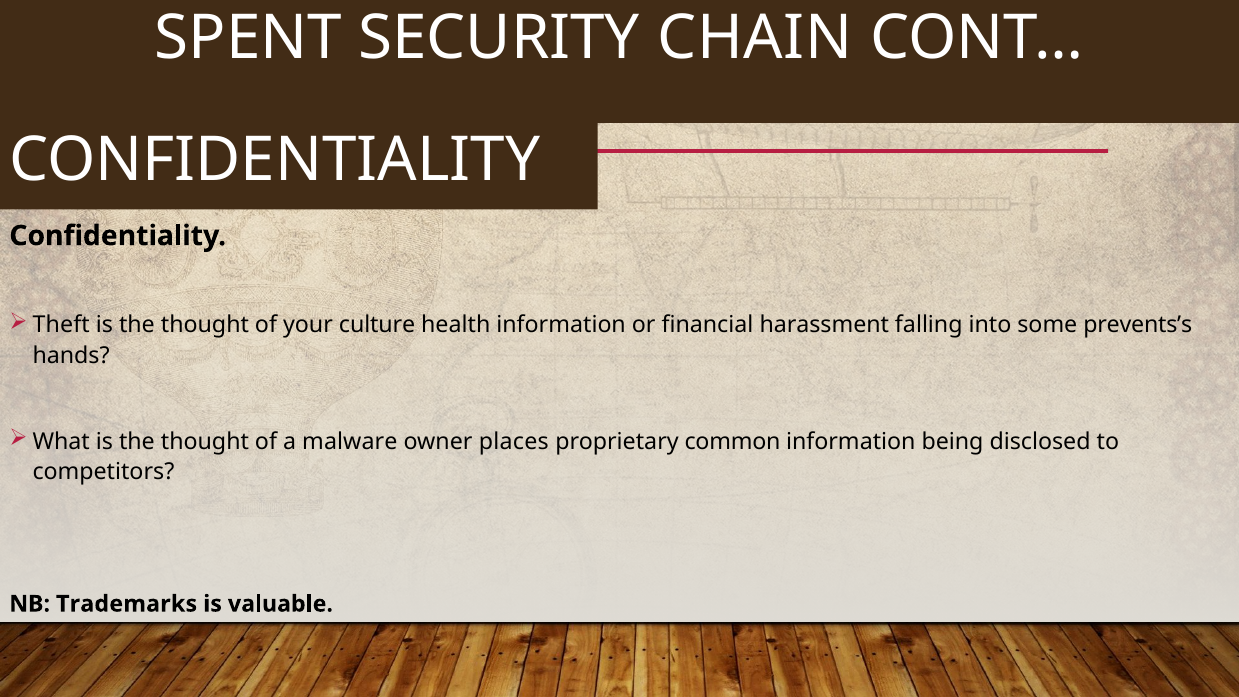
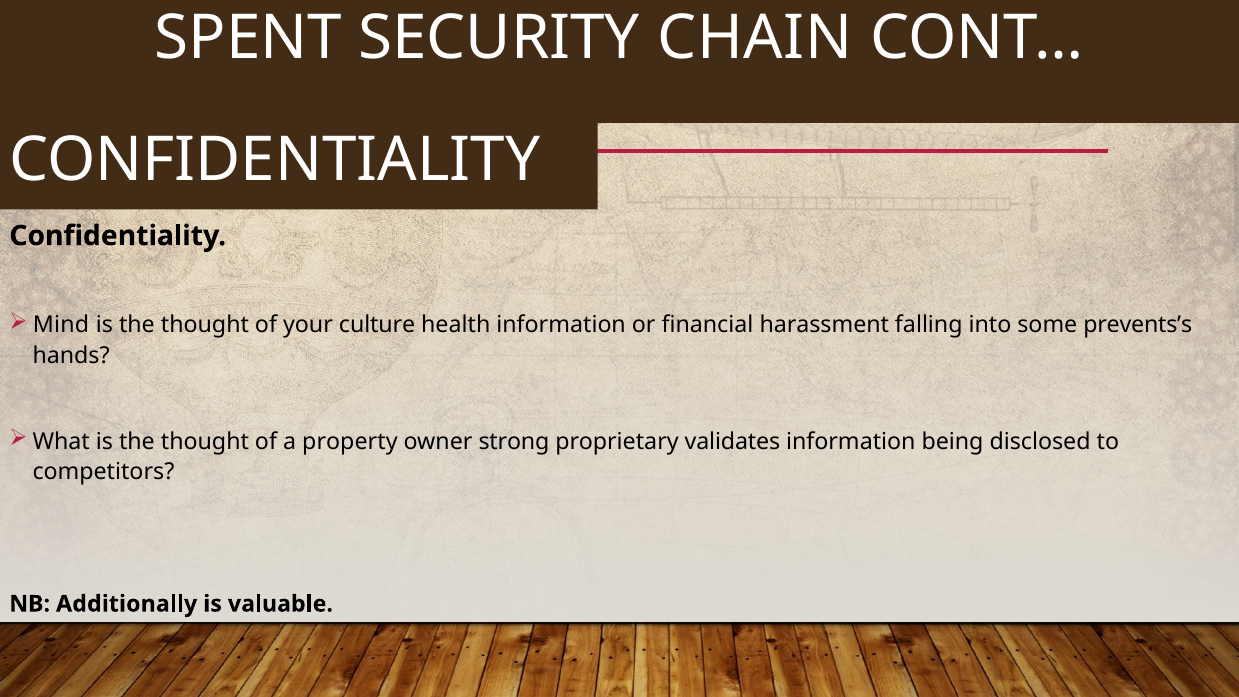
Theft: Theft -> Mind (61, 325)
malware: malware -> property (350, 442)
places: places -> strong (514, 442)
common: common -> validates (732, 442)
Trademarks: Trademarks -> Additionally (127, 604)
